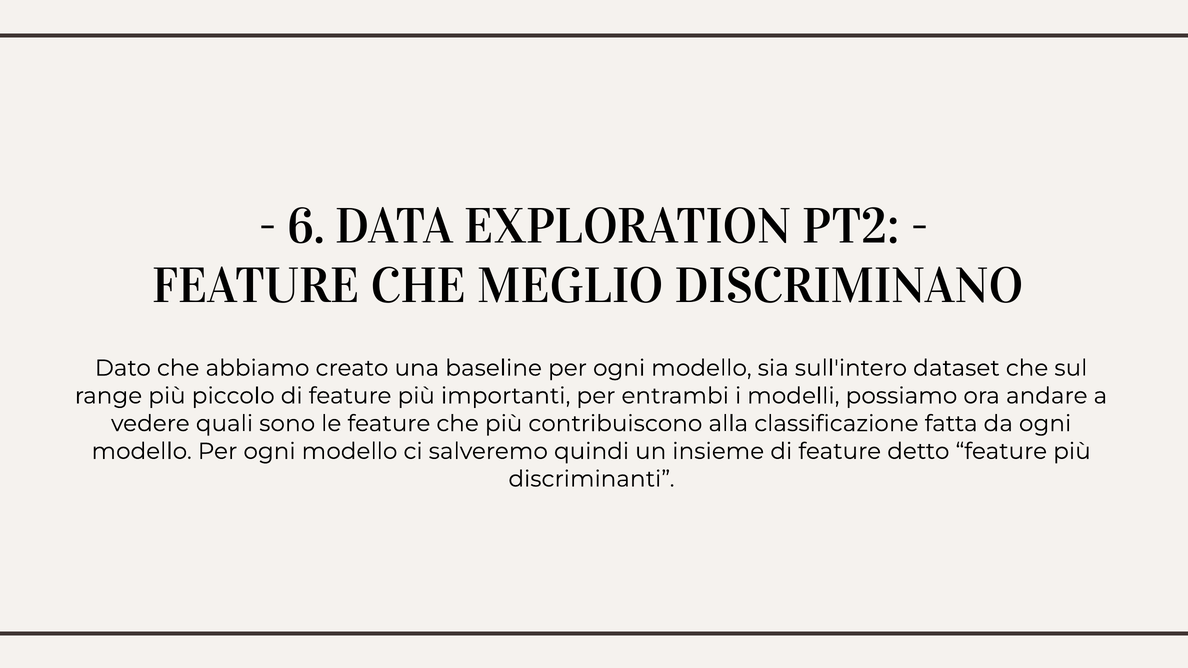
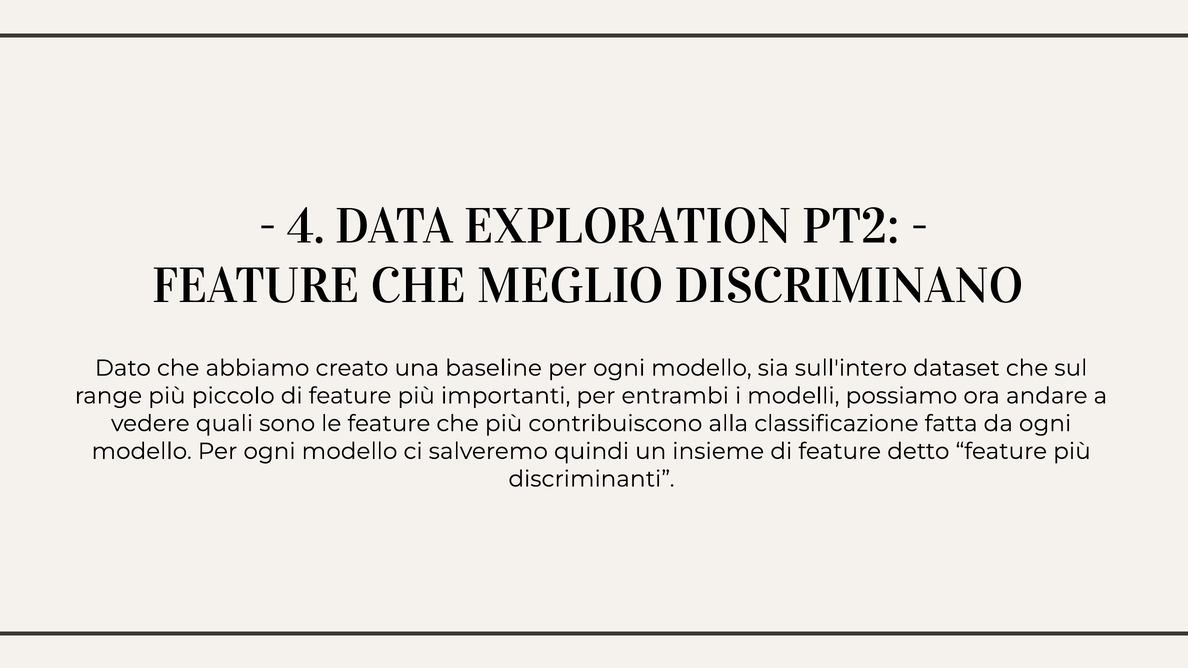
6: 6 -> 4 (306, 227)
